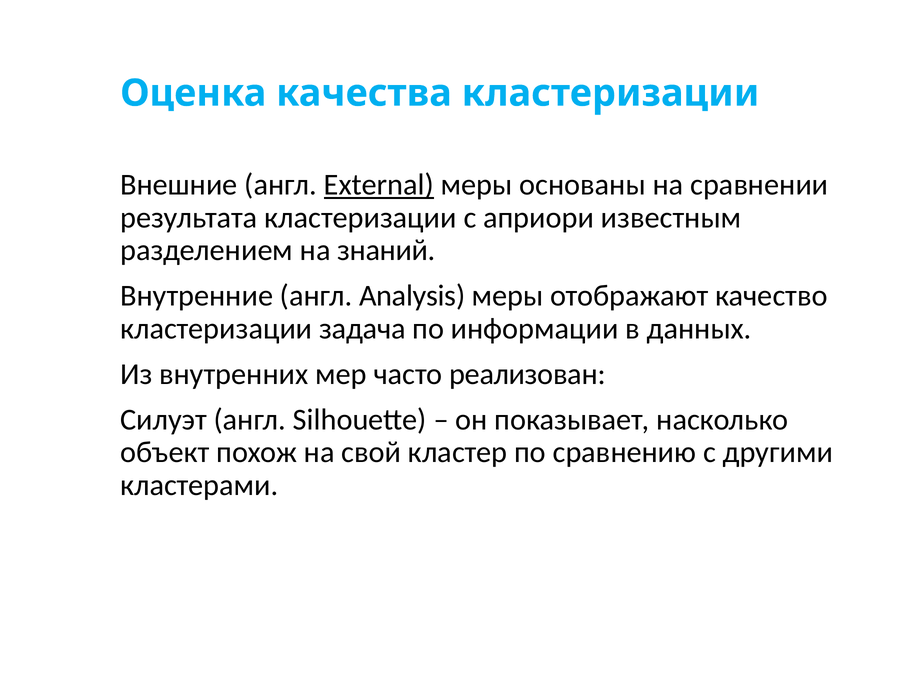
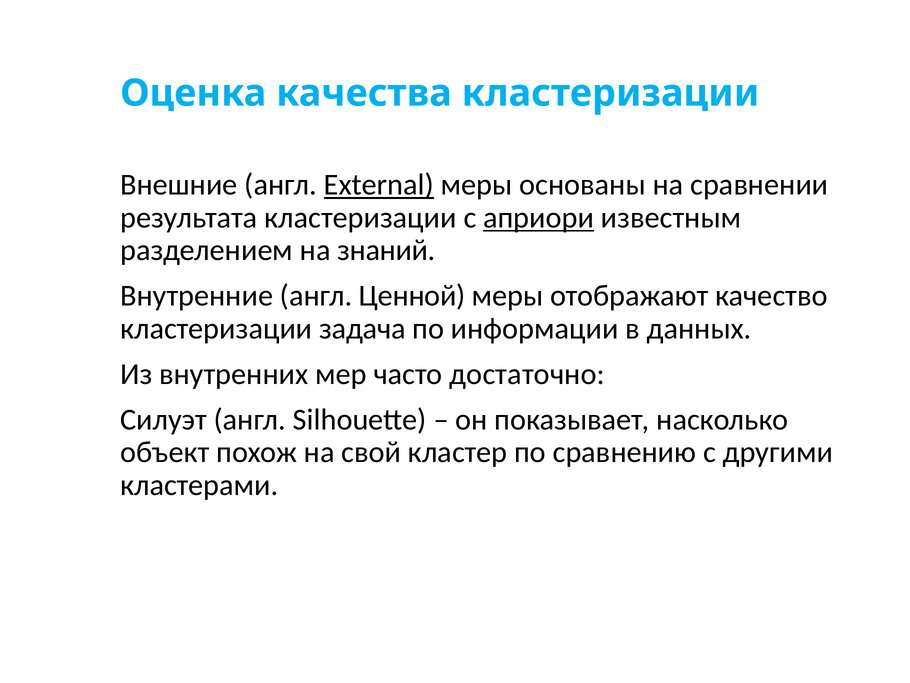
априори underline: none -> present (539, 218)
Analysis: Analysis -> Ценной (412, 296)
реализован: реализован -> достаточно (527, 374)
